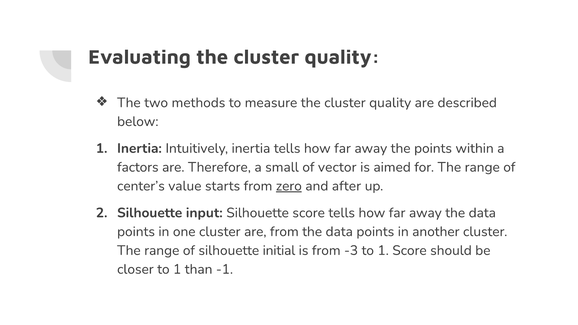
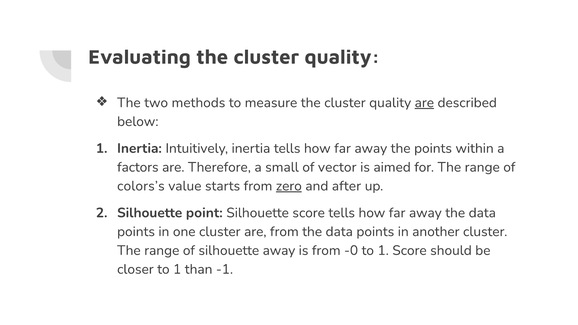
are underline: none -> present (424, 103)
center’s: center’s -> colors’s (141, 186)
input: input -> point (204, 213)
silhouette initial: initial -> away (279, 250)
-3: -3 -> -0 (351, 250)
